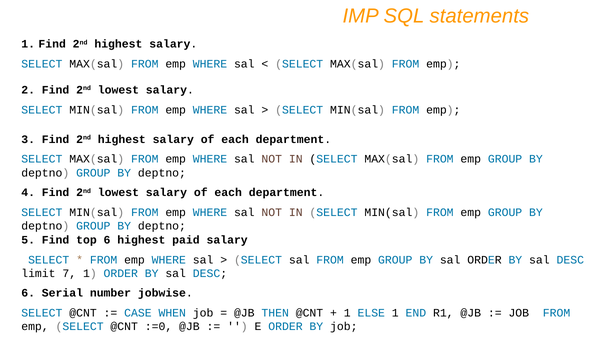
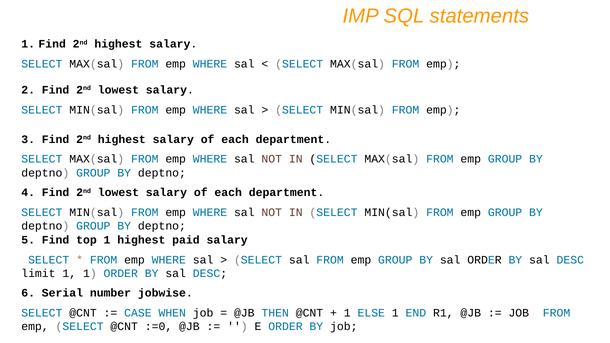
top 6: 6 -> 1 (107, 240)
limit 7: 7 -> 1 (69, 274)
